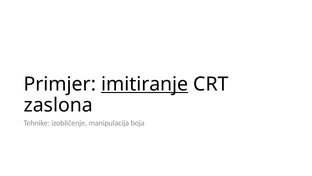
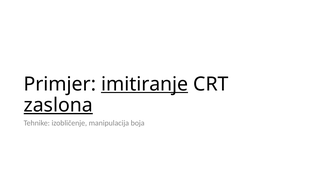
zaslona underline: none -> present (58, 105)
